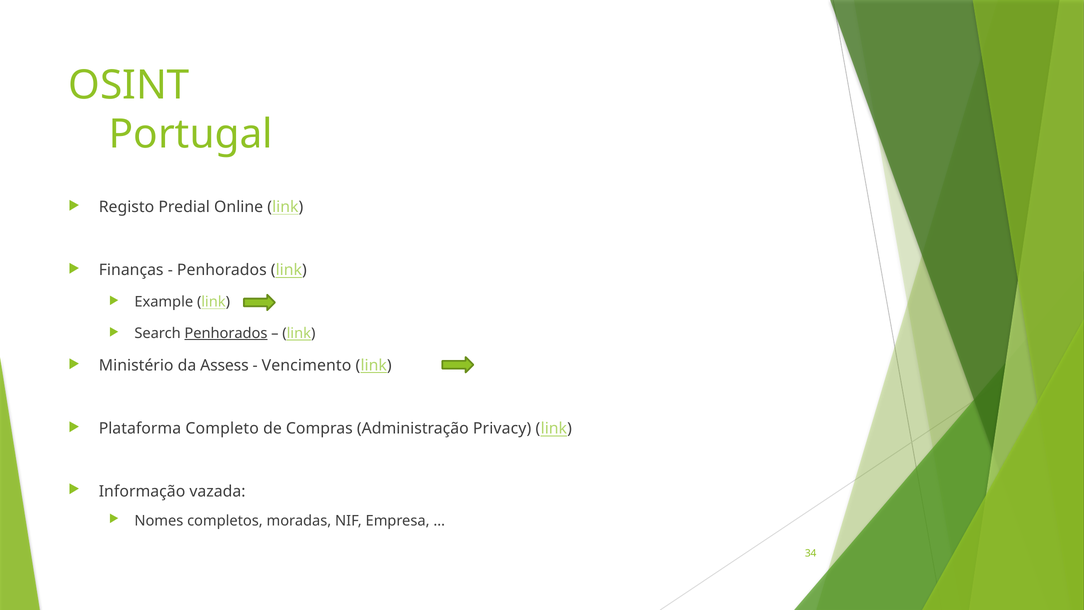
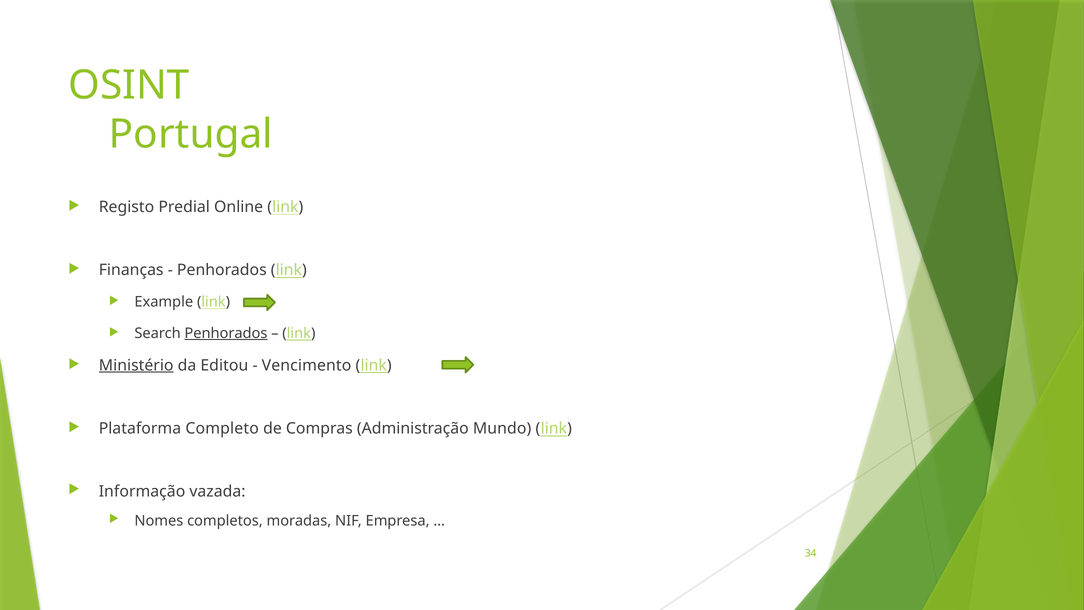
Ministério underline: none -> present (136, 365)
Assess: Assess -> Editou (224, 365)
Privacy: Privacy -> Mundo (502, 428)
